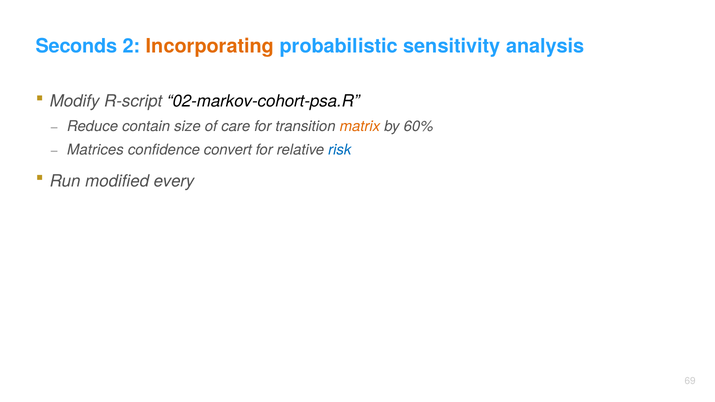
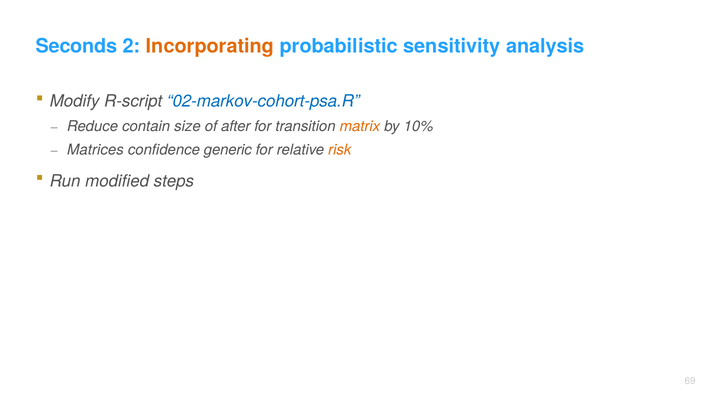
02-markov-cohort-psa.R colour: black -> blue (263, 101)
care: care -> after (236, 126)
60%: 60% -> 10% (419, 126)
convert: convert -> generic (228, 150)
risk colour: blue -> orange (340, 150)
every: every -> steps (174, 181)
